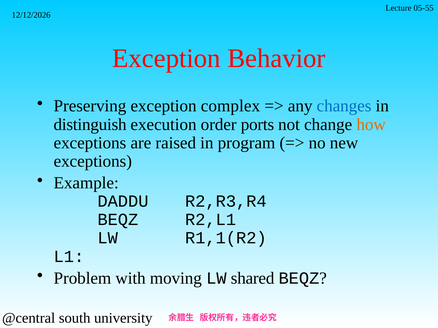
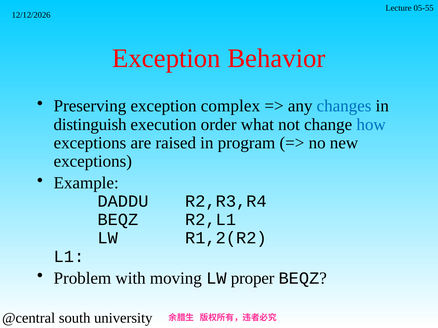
ports: ports -> what (257, 125)
how colour: orange -> blue (371, 125)
R1,1(R2: R1,1(R2 -> R1,2(R2 (226, 238)
shared: shared -> proper (253, 279)
